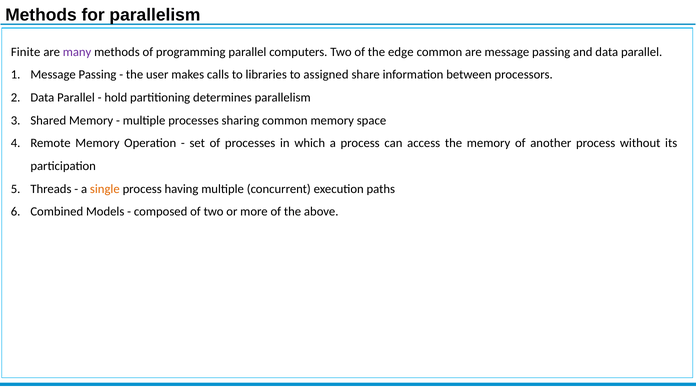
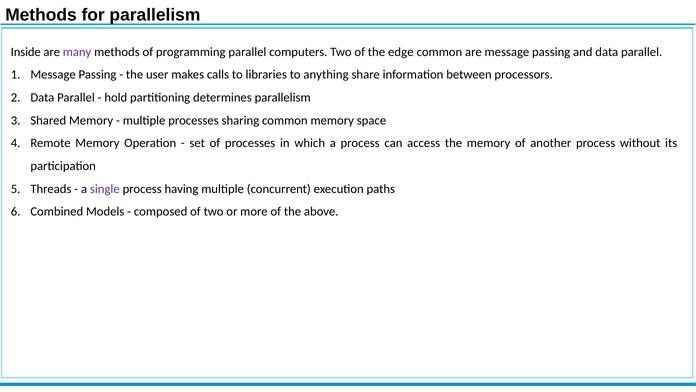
Finite: Finite -> Inside (26, 52)
assigned: assigned -> anything (326, 75)
single colour: orange -> purple (105, 189)
